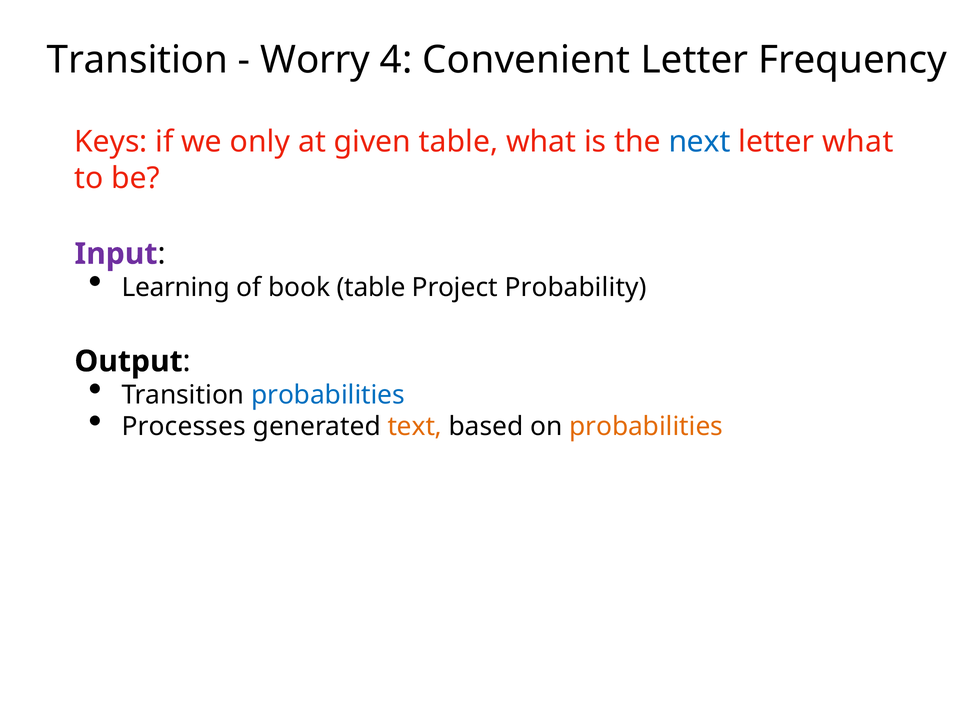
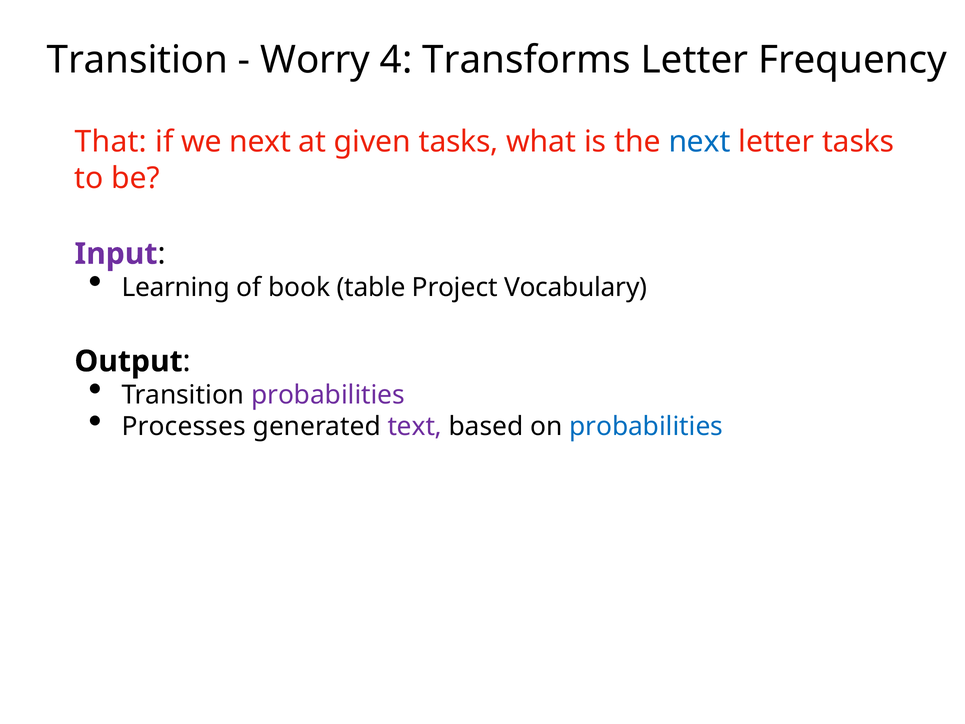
Convenient: Convenient -> Transforms (527, 60)
Keys: Keys -> That (111, 142)
we only: only -> next (260, 142)
given table: table -> tasks (459, 142)
letter what: what -> tasks (858, 142)
Probability: Probability -> Vocabulary (576, 287)
probabilities colour: blue -> purple (328, 395)
text colour: orange -> purple (415, 427)
probabilities colour: orange -> blue (646, 427)
